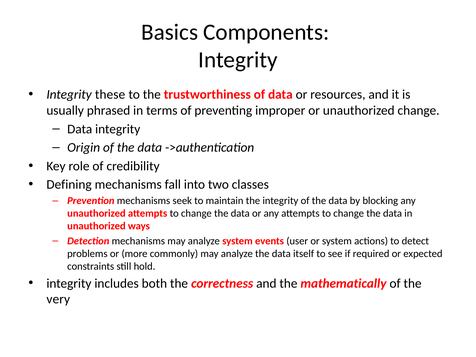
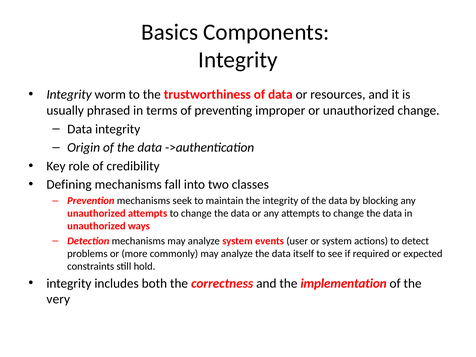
these: these -> worm (110, 95)
mathematically: mathematically -> implementation (344, 283)
